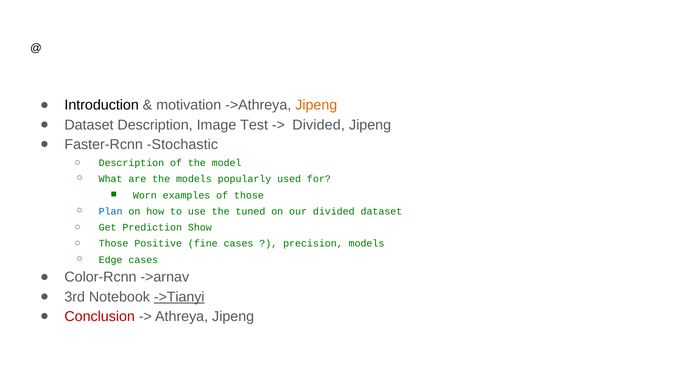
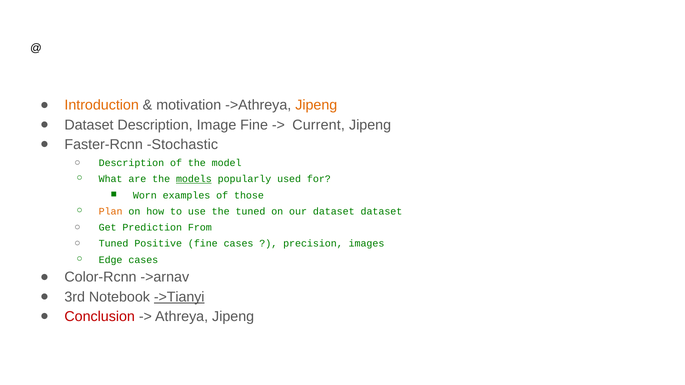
Introduction colour: black -> orange (102, 105)
Image Test: Test -> Fine (254, 125)
Divided: Divided -> Current (319, 125)
models underline: none -> present (194, 179)
Plan colour: blue -> orange (111, 212)
our divided: divided -> dataset (334, 212)
Show: Show -> From (200, 228)
Those: Those -> Tuned (114, 244)
precision models: models -> images (367, 244)
